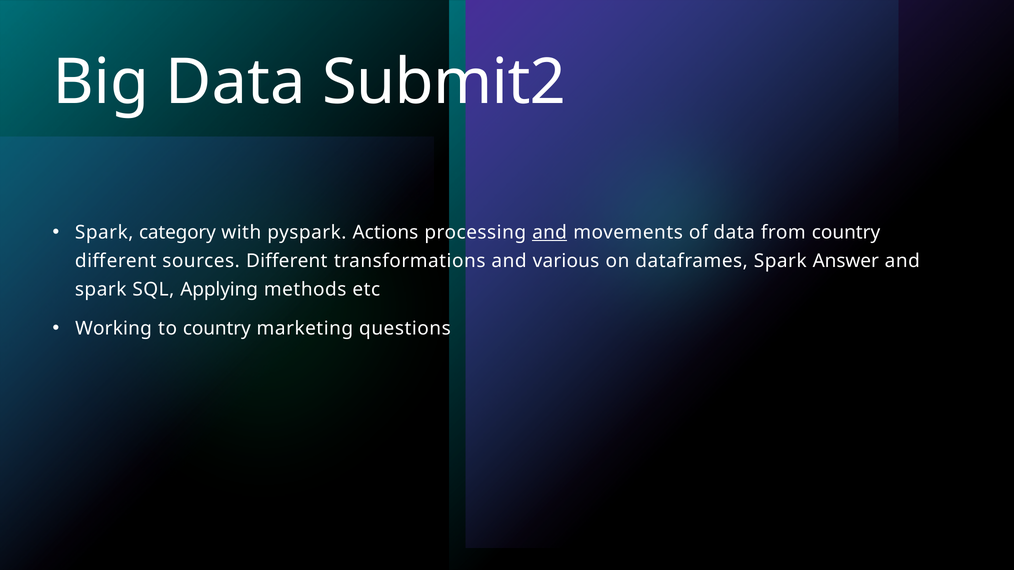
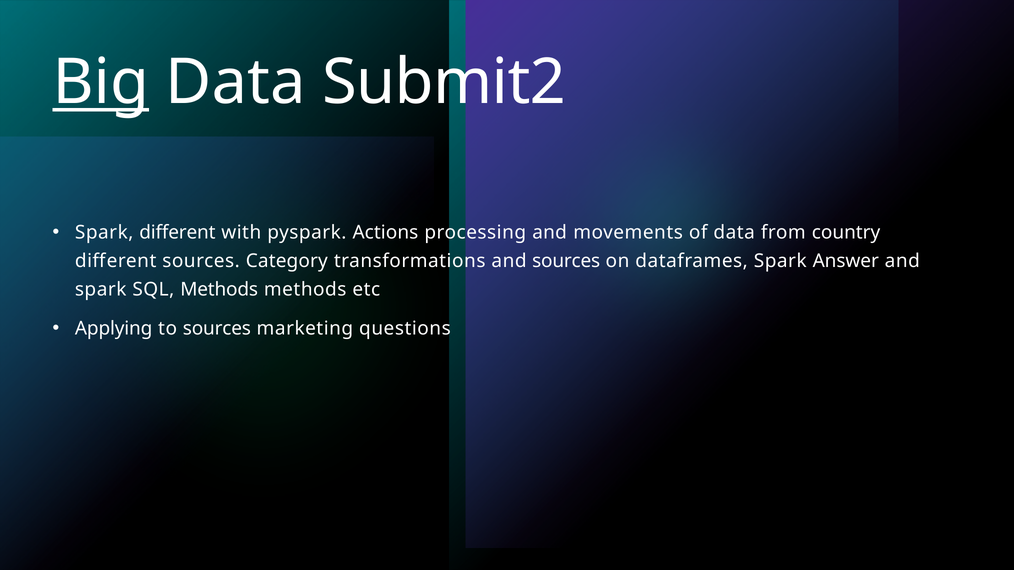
Big underline: none -> present (101, 83)
Spark category: category -> different (177, 233)
and underline: present -> none (550, 233)
sources Different: Different -> Category (287, 261)
and various: various -> sources (566, 261)
SQL Applying: Applying -> Methods (219, 290)
Working: Working -> Applying (114, 329)
to country: country -> sources (217, 329)
